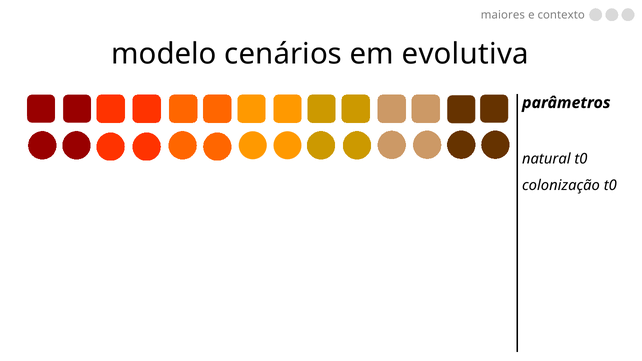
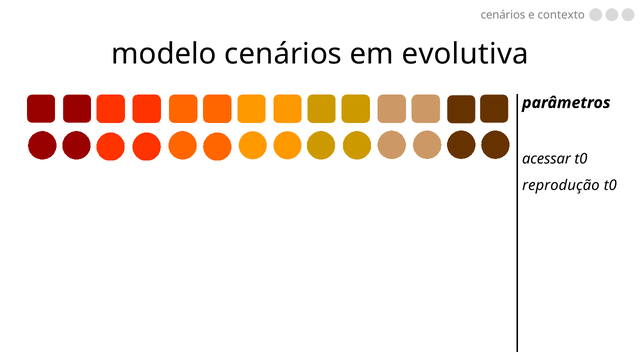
maiores: maiores -> cenários (503, 15)
natural: natural -> acessar (546, 159)
colonização: colonização -> reprodução (561, 185)
